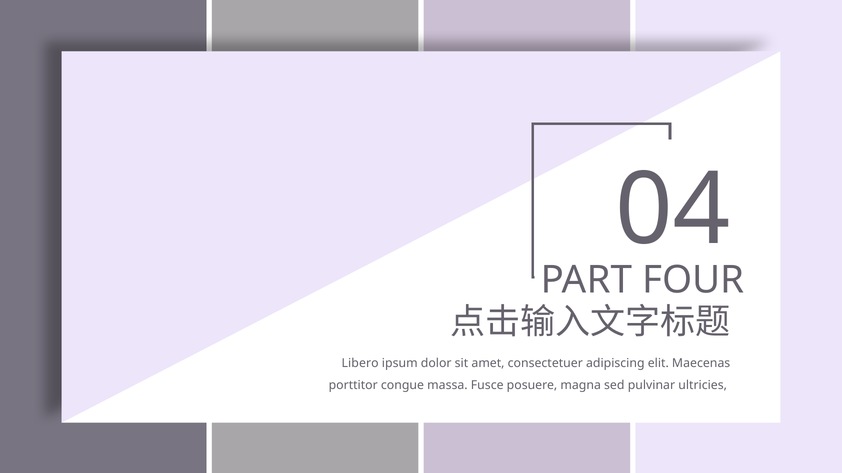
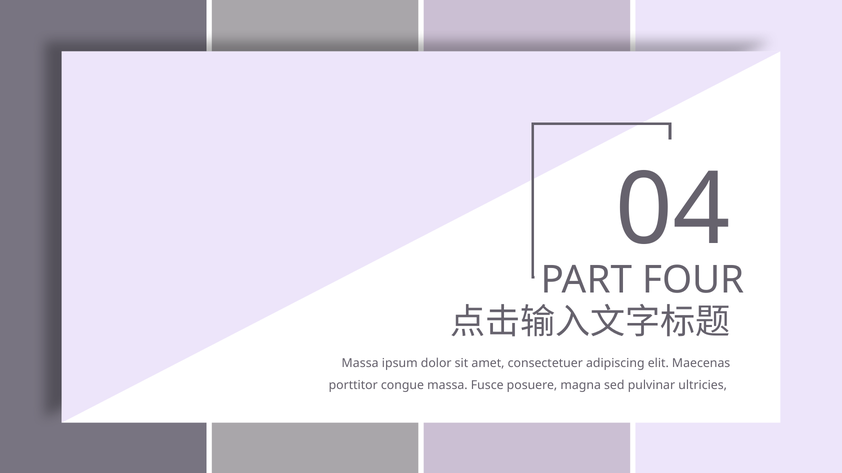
Libero: Libero -> Massa (360, 364)
